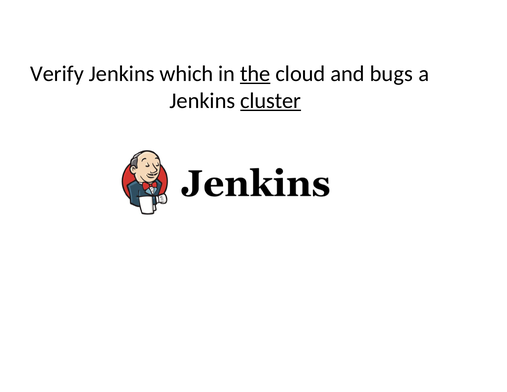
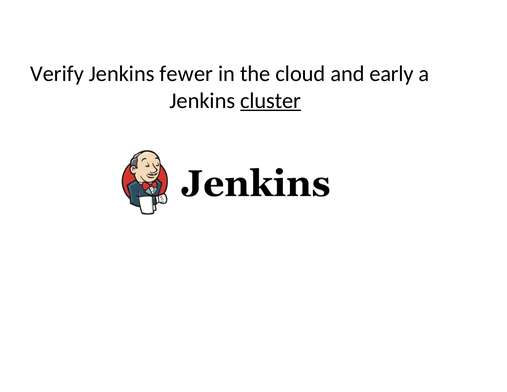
which: which -> fewer (186, 74)
the underline: present -> none (255, 74)
bugs: bugs -> early (392, 74)
